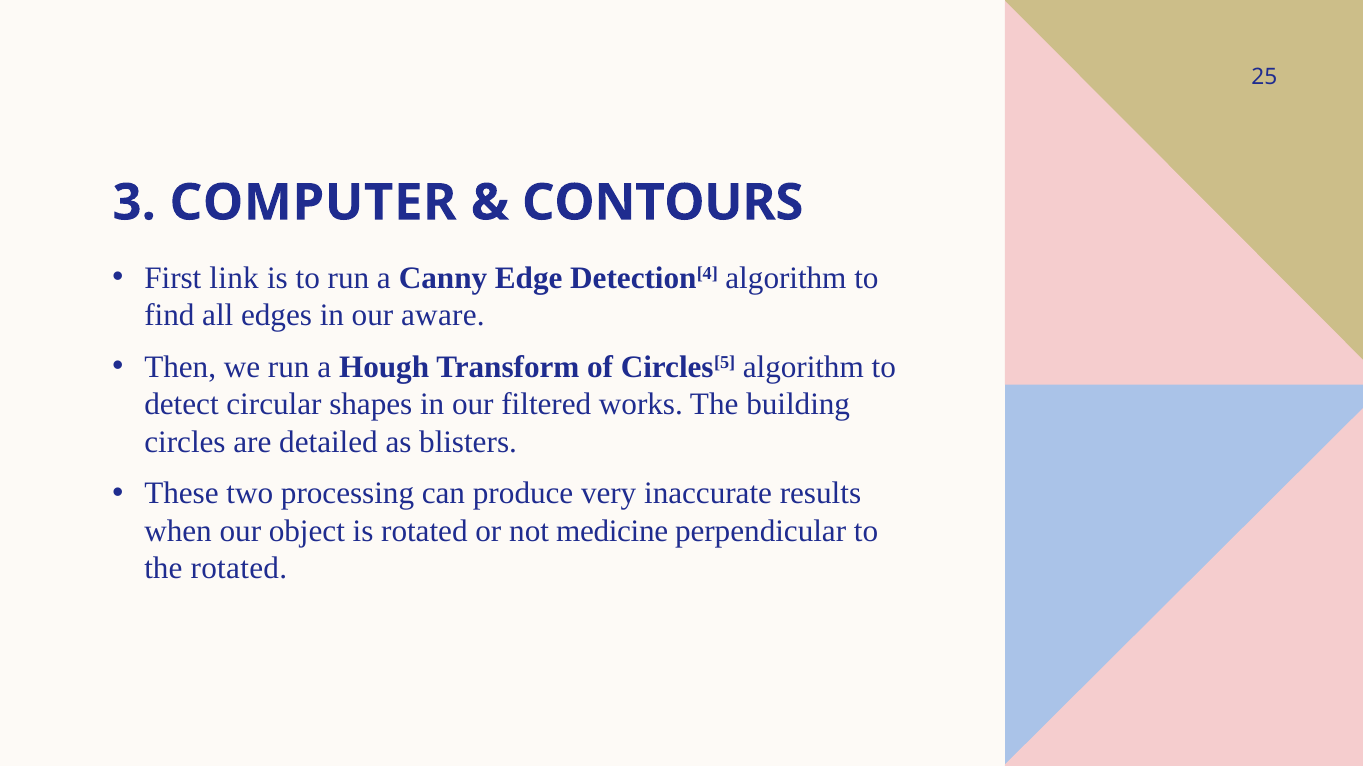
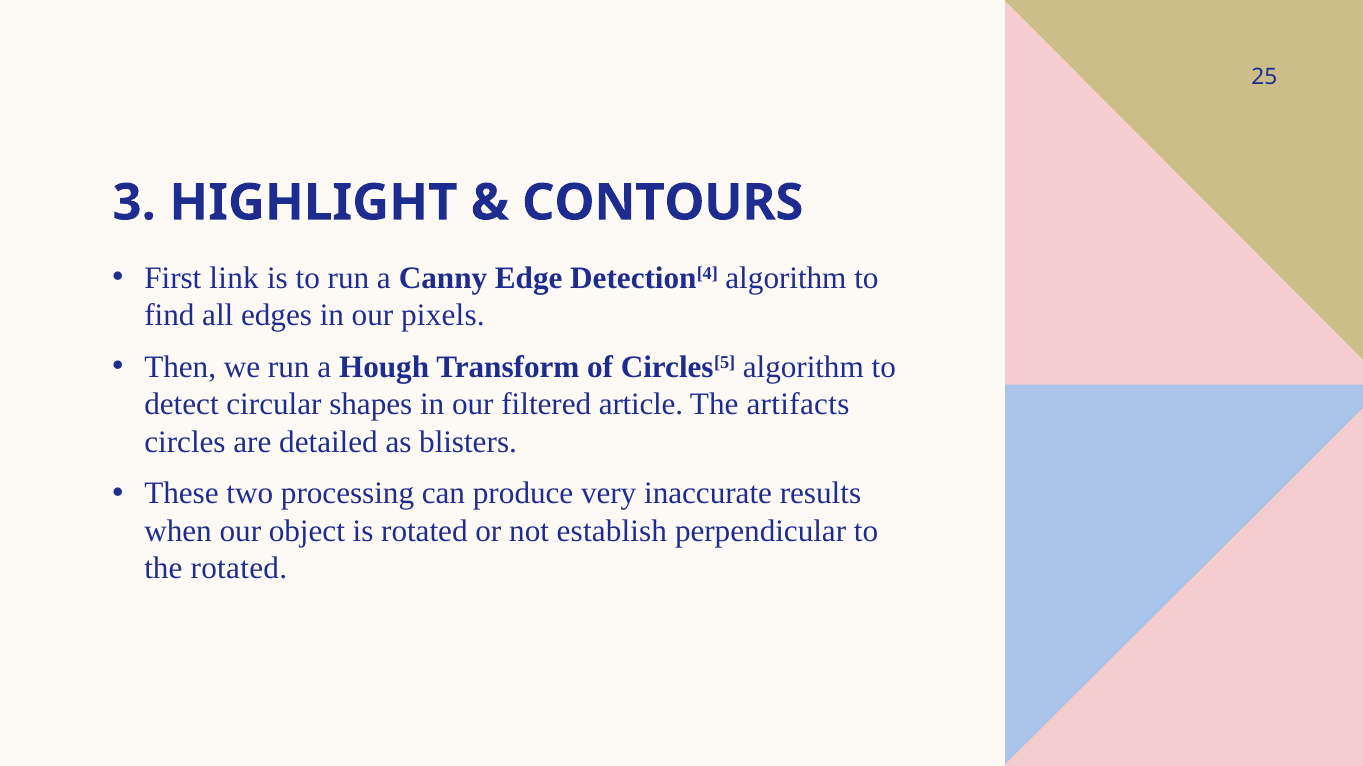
COMPUTER: COMPUTER -> HIGHLIGHT (313, 203)
aware: aware -> pixels (443, 316)
works: works -> article (641, 405)
building: building -> artifacts (798, 405)
medicine: medicine -> establish (612, 531)
